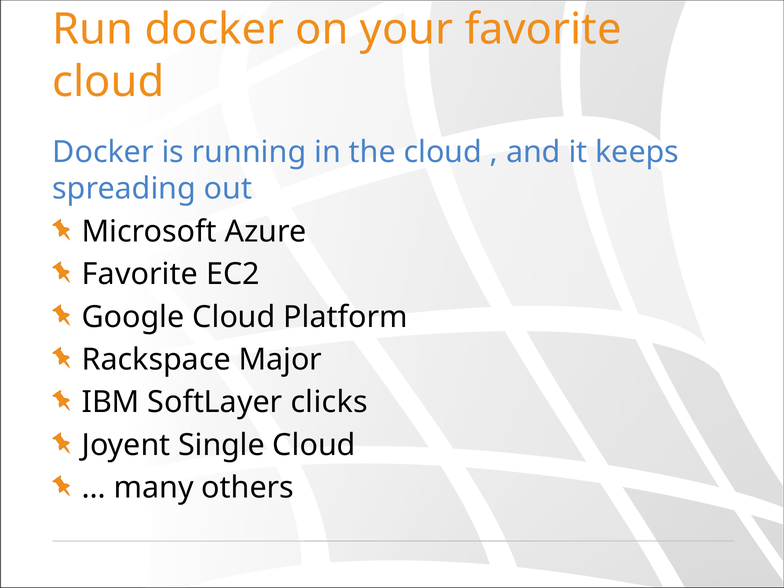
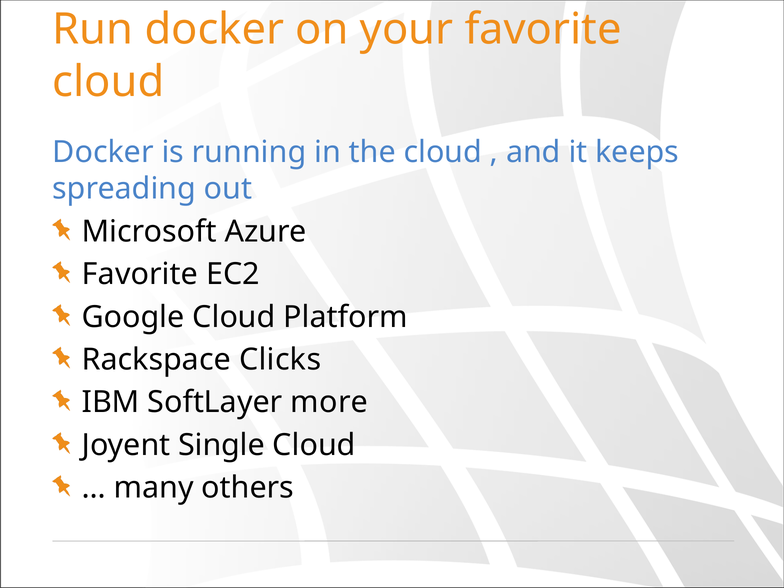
Major: Major -> Clicks (280, 360)
clicks: clicks -> more (329, 402)
